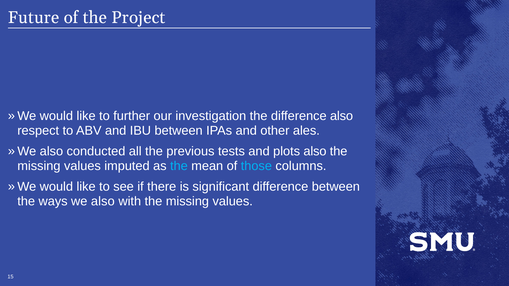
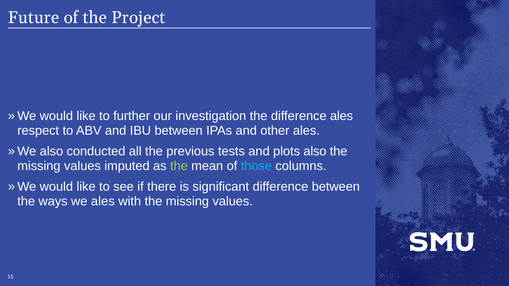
difference also: also -> ales (342, 116)
the colour: light blue -> light green (179, 166)
we also: also -> ales (103, 201)
